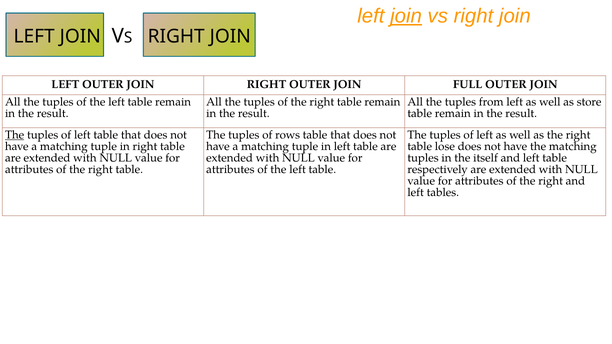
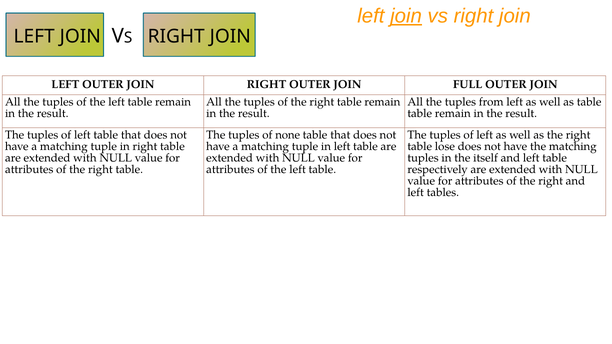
as store: store -> table (589, 102)
The underline: present -> none (15, 135)
rows: rows -> none (288, 135)
